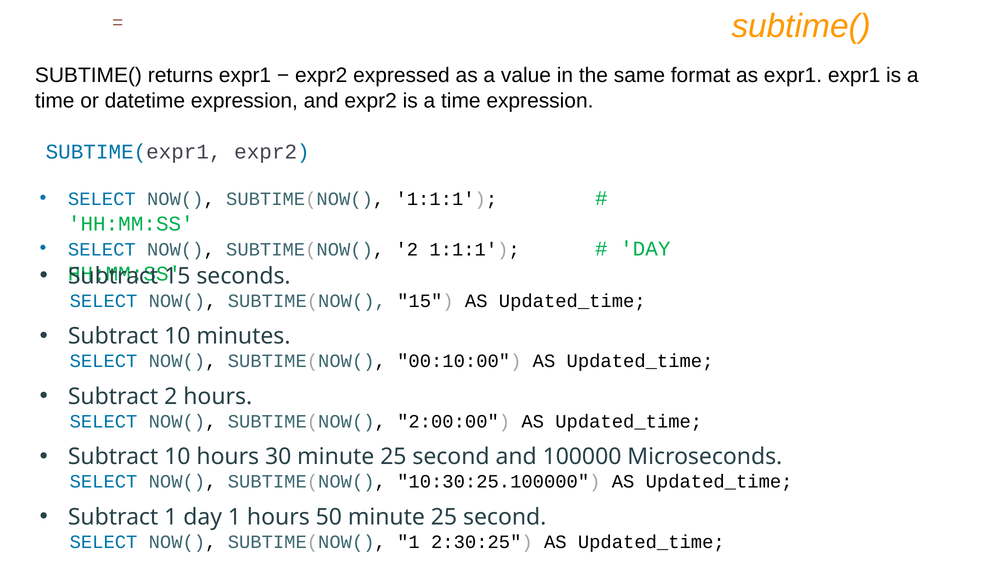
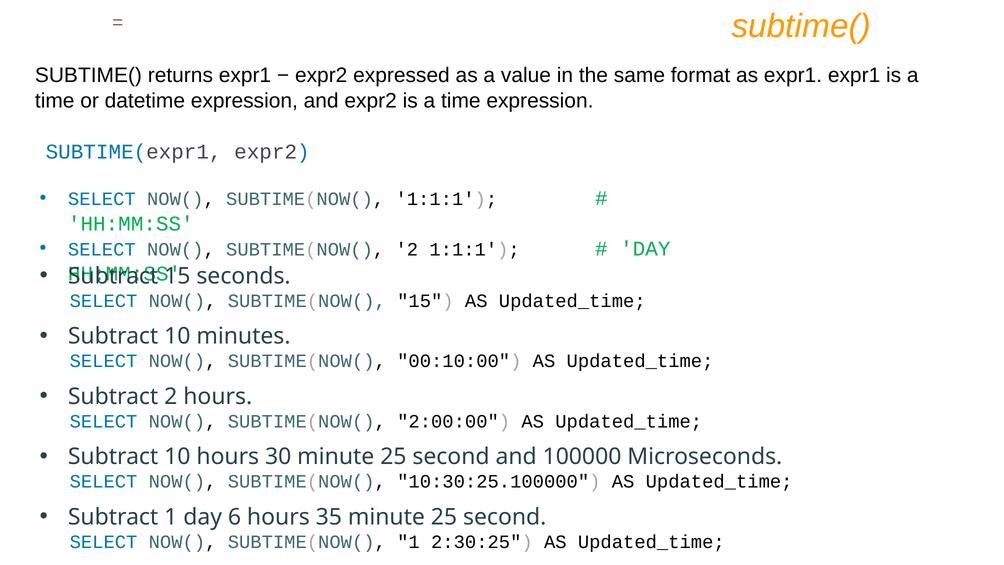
day 1: 1 -> 6 (235, 517)
50: 50 -> 35 (329, 517)
